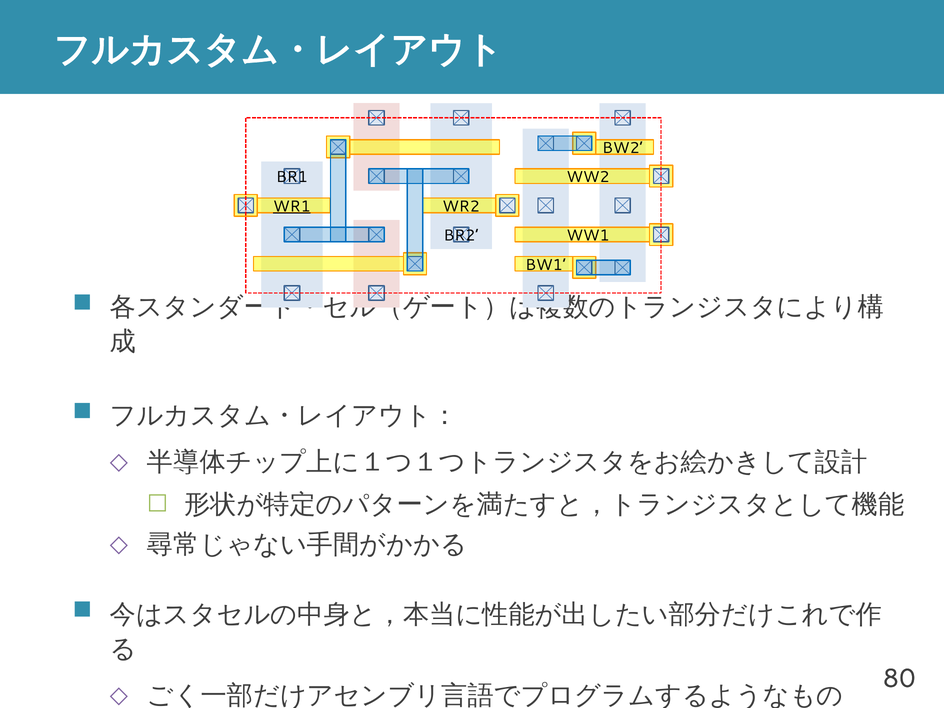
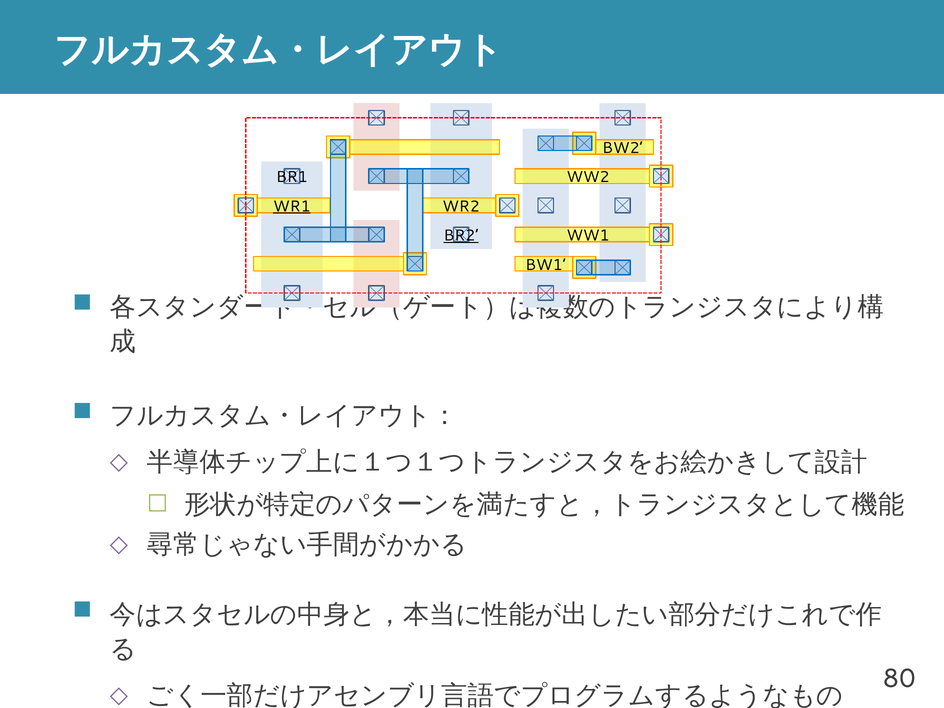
BR2 underline: none -> present (461, 236)
